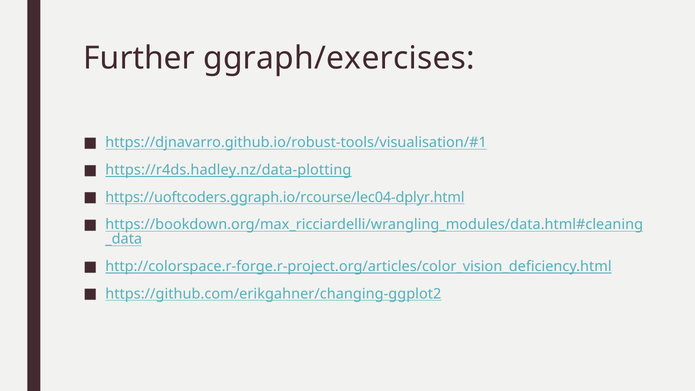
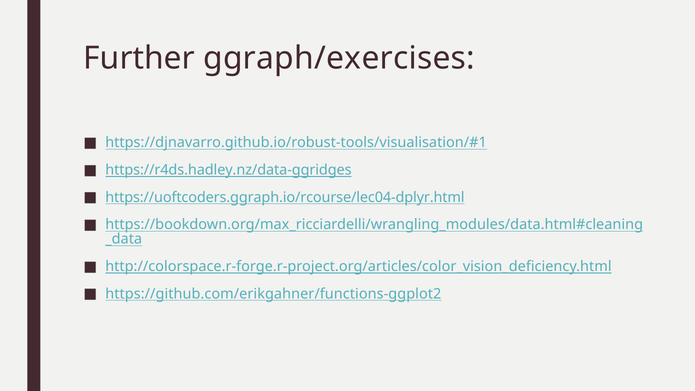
https://r4ds.hadley.nz/data-plotting: https://r4ds.hadley.nz/data-plotting -> https://r4ds.hadley.nz/data-ggridges (228, 170)
https://github.com/erikgahner/changing-ggplot2: https://github.com/erikgahner/changing-ggplot2 -> https://github.com/erikgahner/functions-ggplot2 (273, 294)
